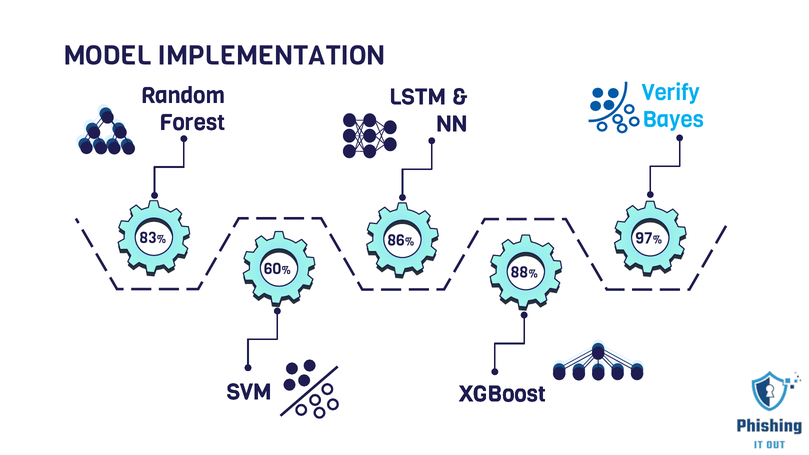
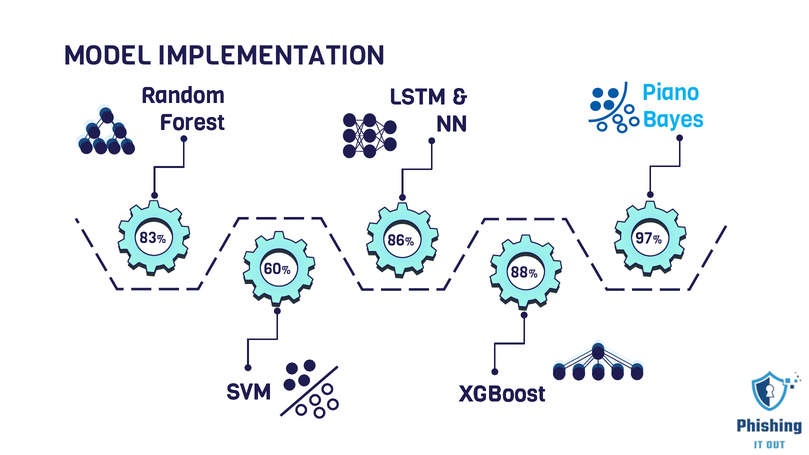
Verify: Verify -> Piano (671, 93)
